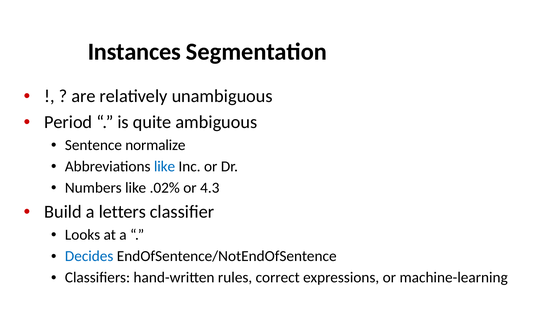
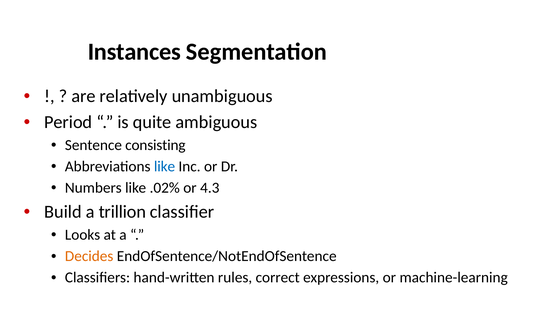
normalize: normalize -> consisting (155, 145)
letters: letters -> trillion (122, 212)
Decides colour: blue -> orange (89, 256)
